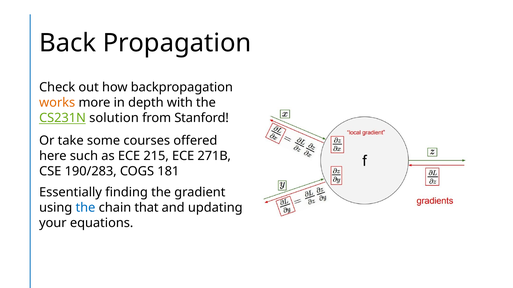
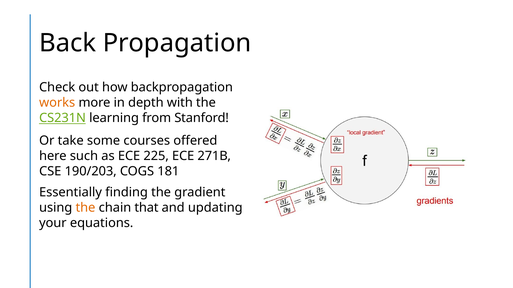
solution: solution -> learning (114, 118)
215: 215 -> 225 (156, 156)
190/283: 190/283 -> 190/203 (91, 172)
the colour: blue -> orange (85, 208)
